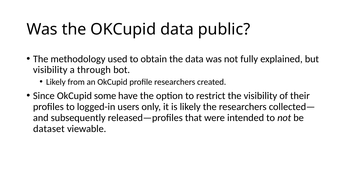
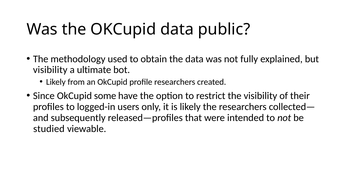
through: through -> ultimate (94, 70)
dataset: dataset -> studied (49, 128)
